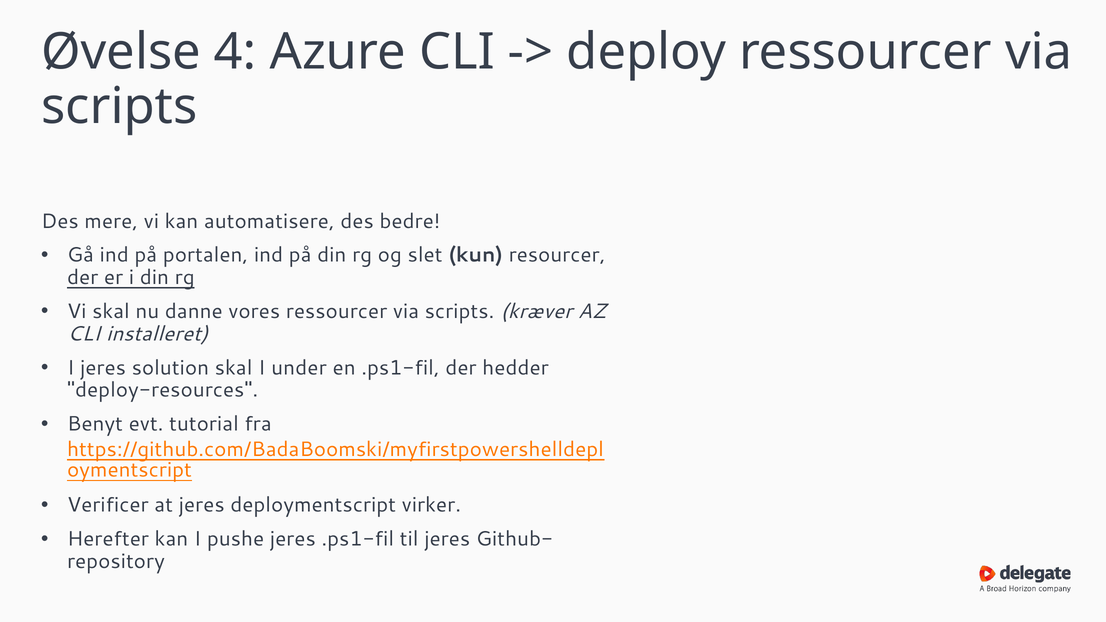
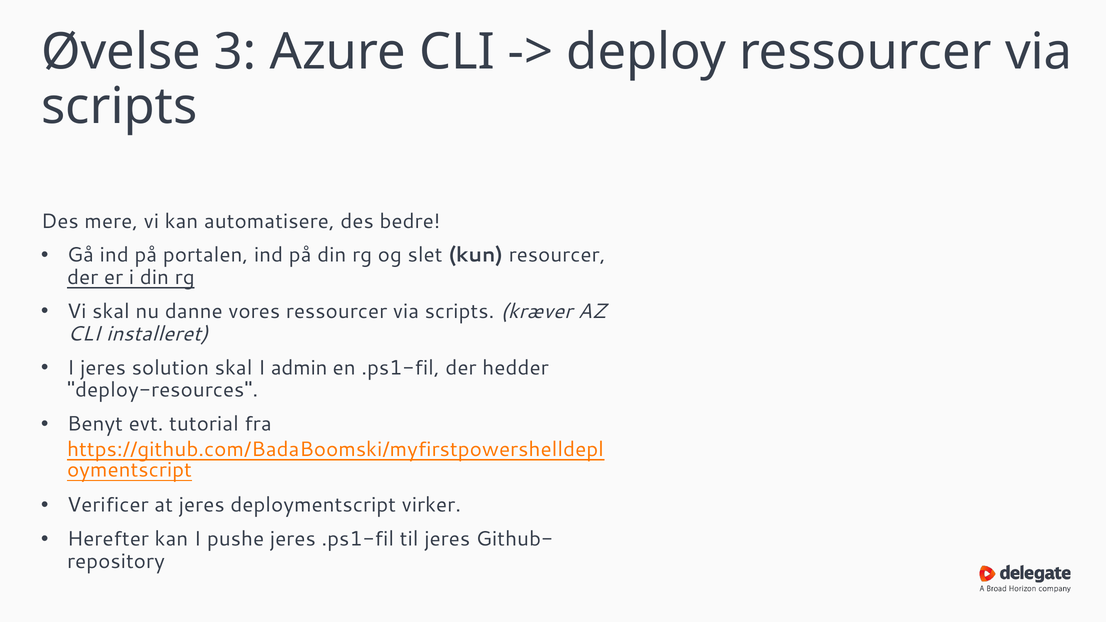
4: 4 -> 3 (235, 52)
under: under -> admin (299, 368)
